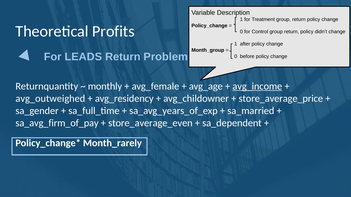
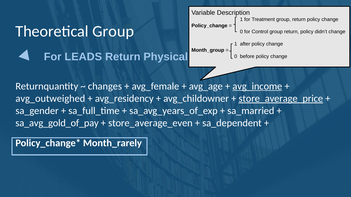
Theoretical Profits: Profits -> Group (113, 31)
Problem: Problem -> Physical (166, 57)
monthly: monthly -> changes (105, 86)
store_average_price underline: none -> present (281, 99)
sa_avg_firm_of_pay: sa_avg_firm_of_pay -> sa_avg_gold_of_pay (57, 123)
